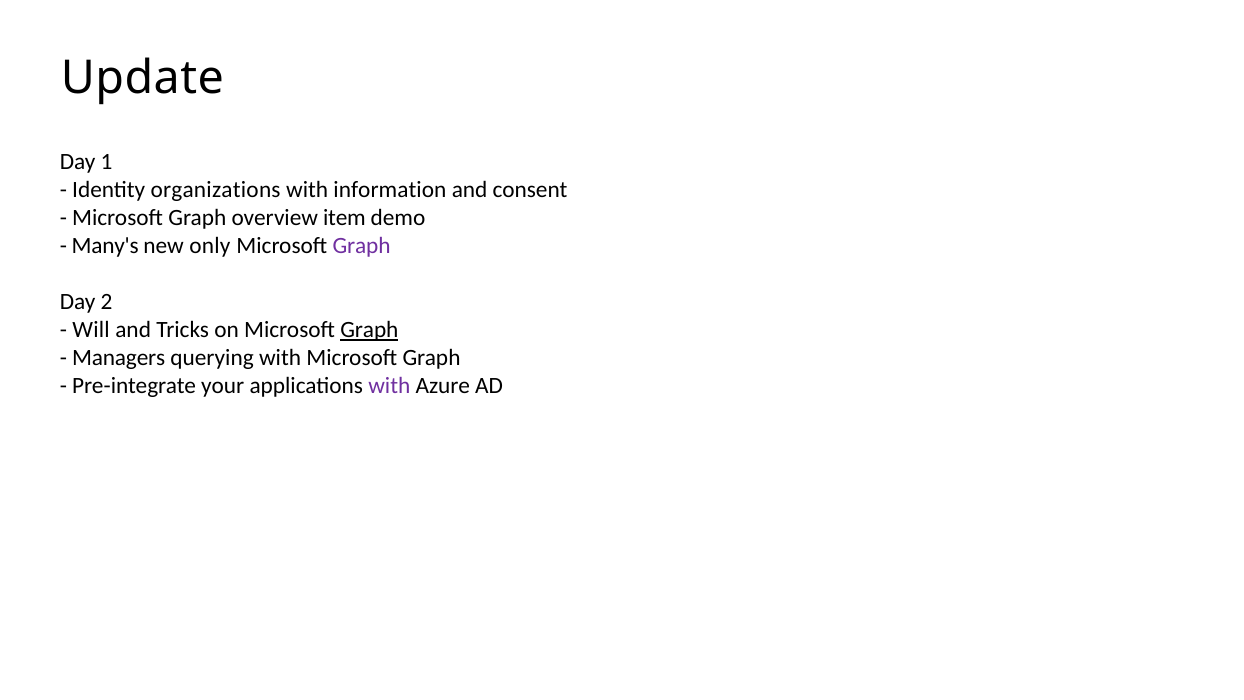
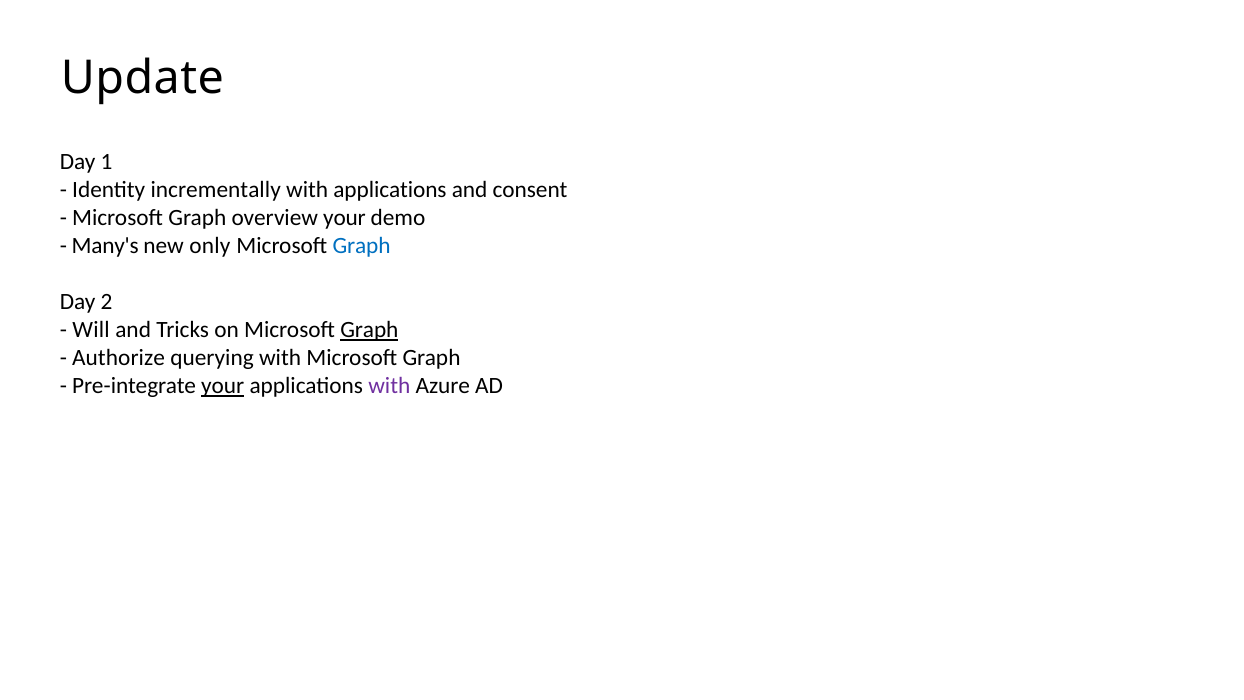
organizations: organizations -> incrementally (216, 190)
with information: information -> applications (390, 190)
overview item: item -> your (344, 218)
Graph colour: purple -> blue (362, 246)
Managers: Managers -> Authorize (119, 358)
your underline: none -> present (223, 386)
